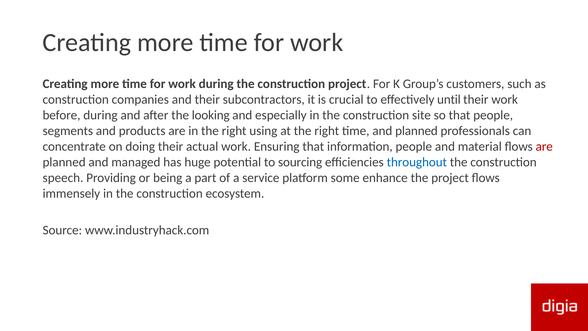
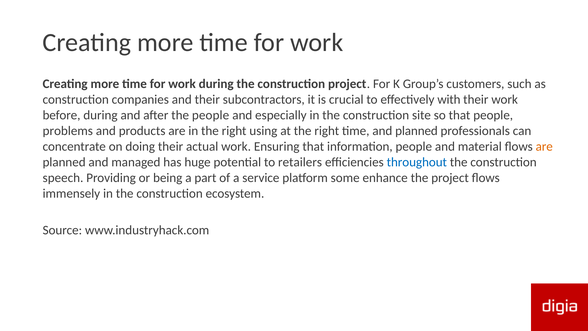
until: until -> with (449, 99)
the looking: looking -> people (211, 115)
segments: segments -> problems (68, 131)
are colour: red -> orange (544, 146)
sourcing: sourcing -> retailers (300, 162)
